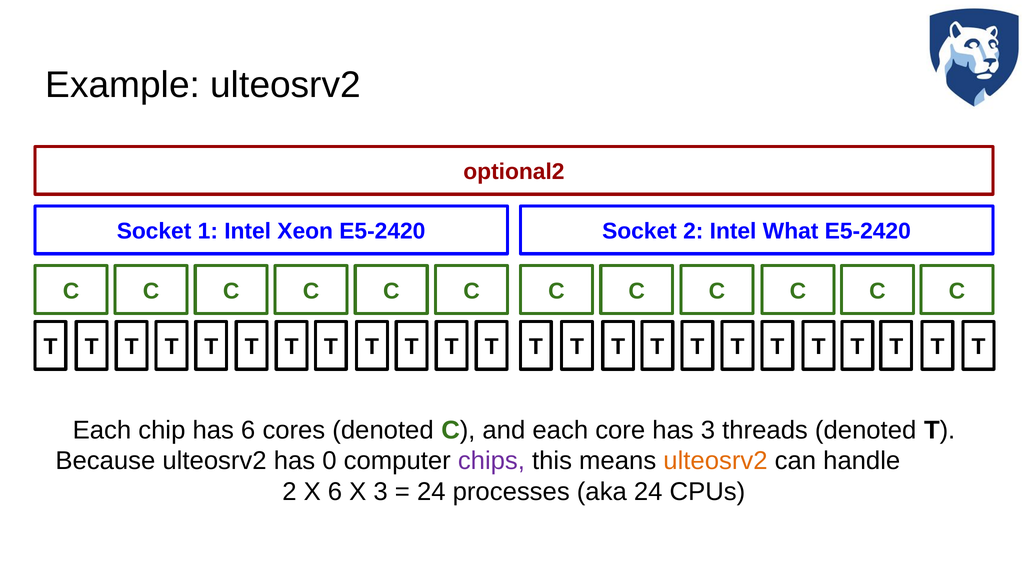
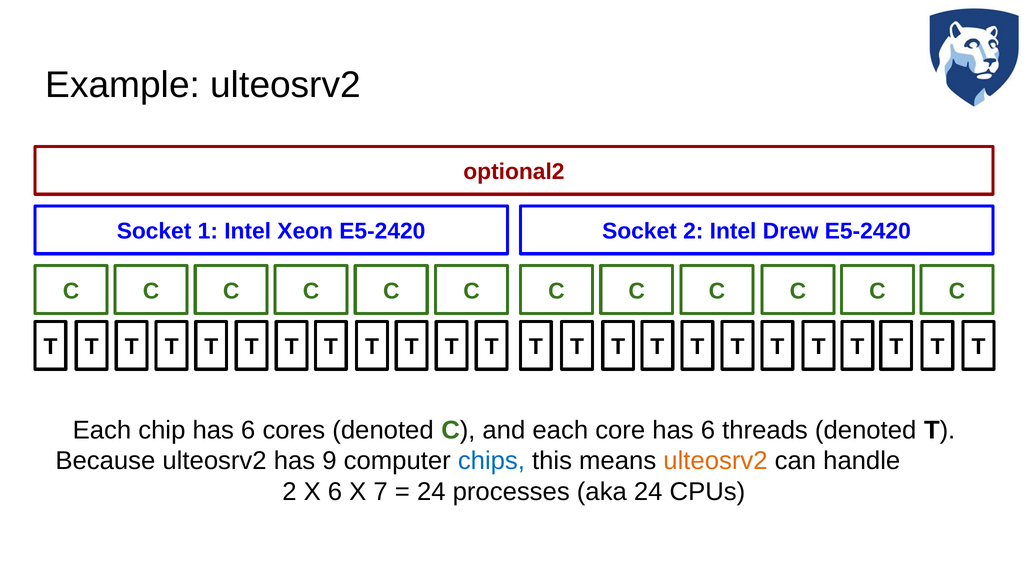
What: What -> Drew (791, 232)
core has 3: 3 -> 6 (708, 430)
0: 0 -> 9 (329, 461)
chips colour: purple -> blue (491, 461)
X 3: 3 -> 7 (381, 492)
